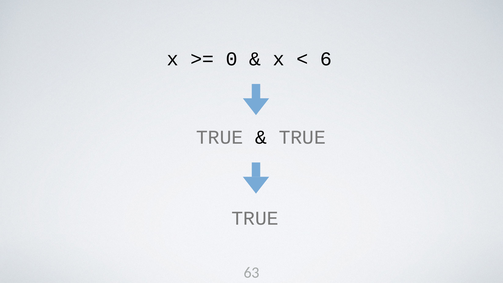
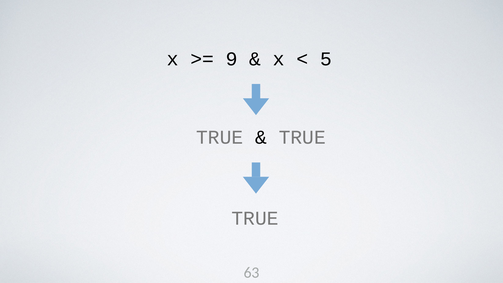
0: 0 -> 9 (232, 59)
6: 6 -> 5 (326, 59)
